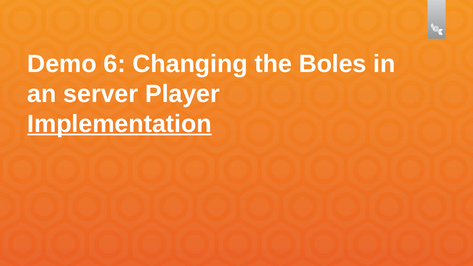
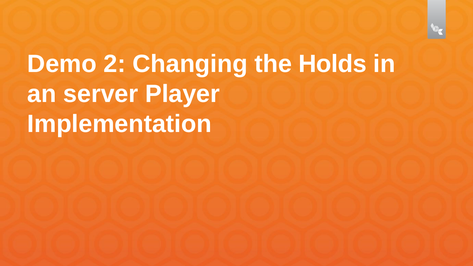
6: 6 -> 2 (115, 64)
Boles: Boles -> Holds (333, 64)
Implementation underline: present -> none (119, 124)
